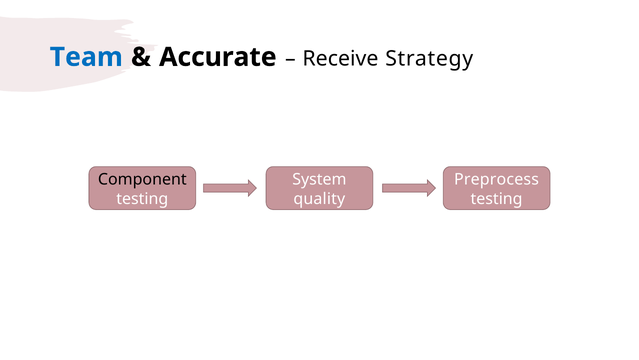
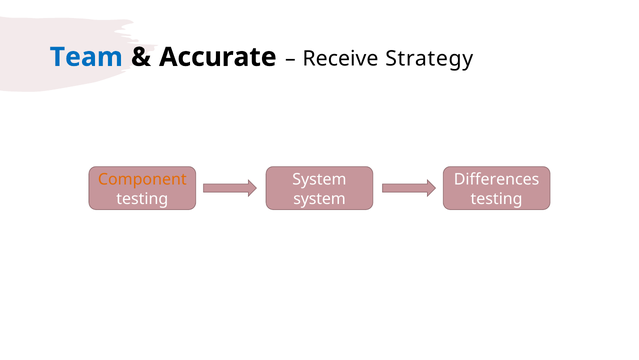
Component colour: black -> orange (142, 179)
Preprocess: Preprocess -> Differences (497, 179)
quality: quality -> system (320, 199)
